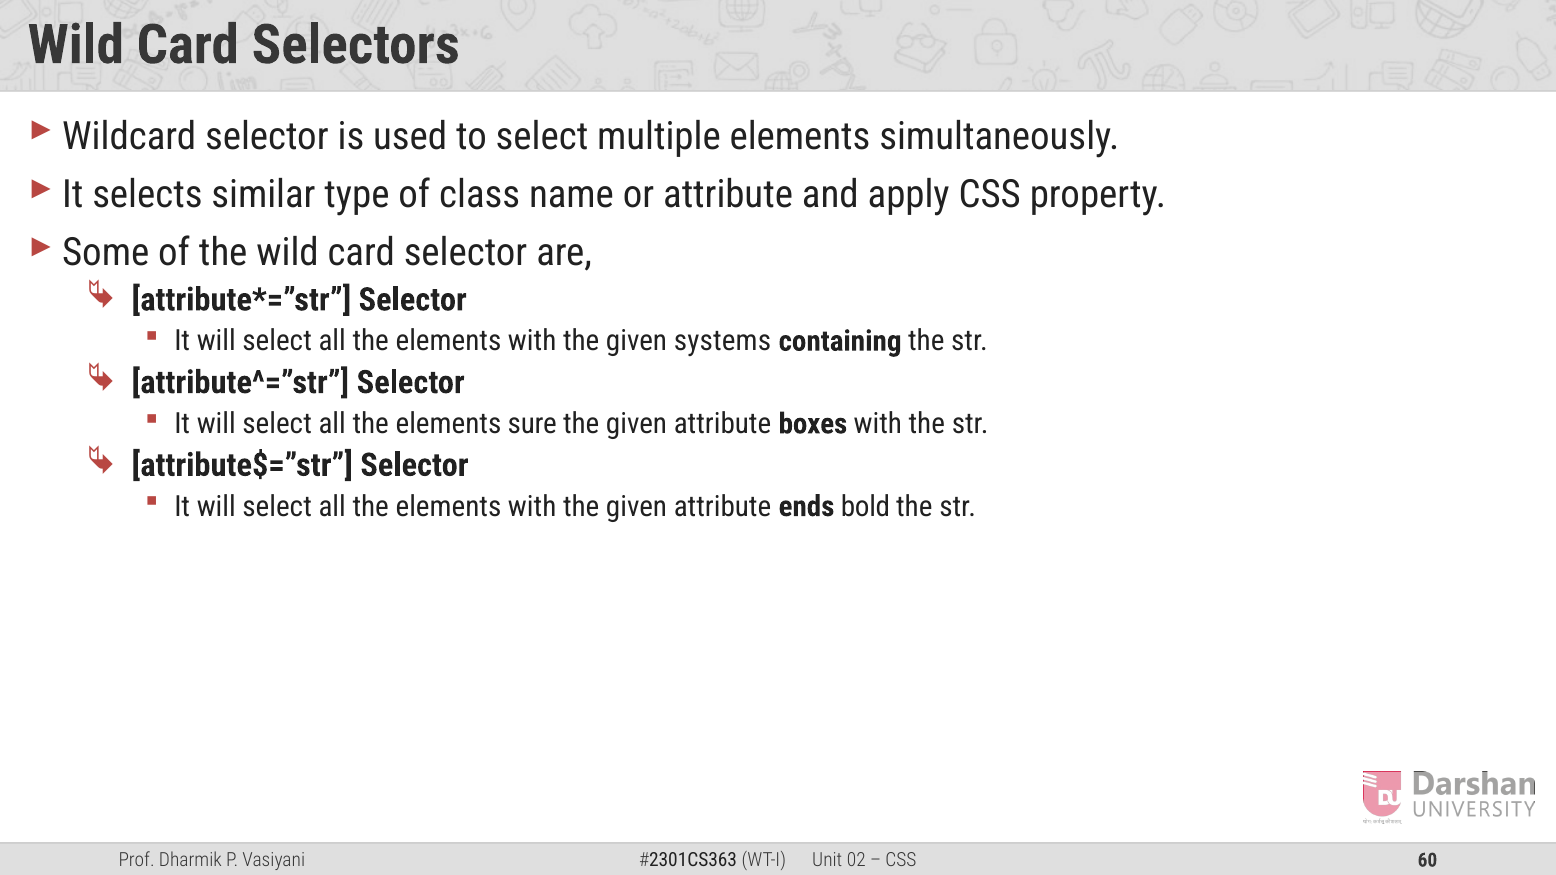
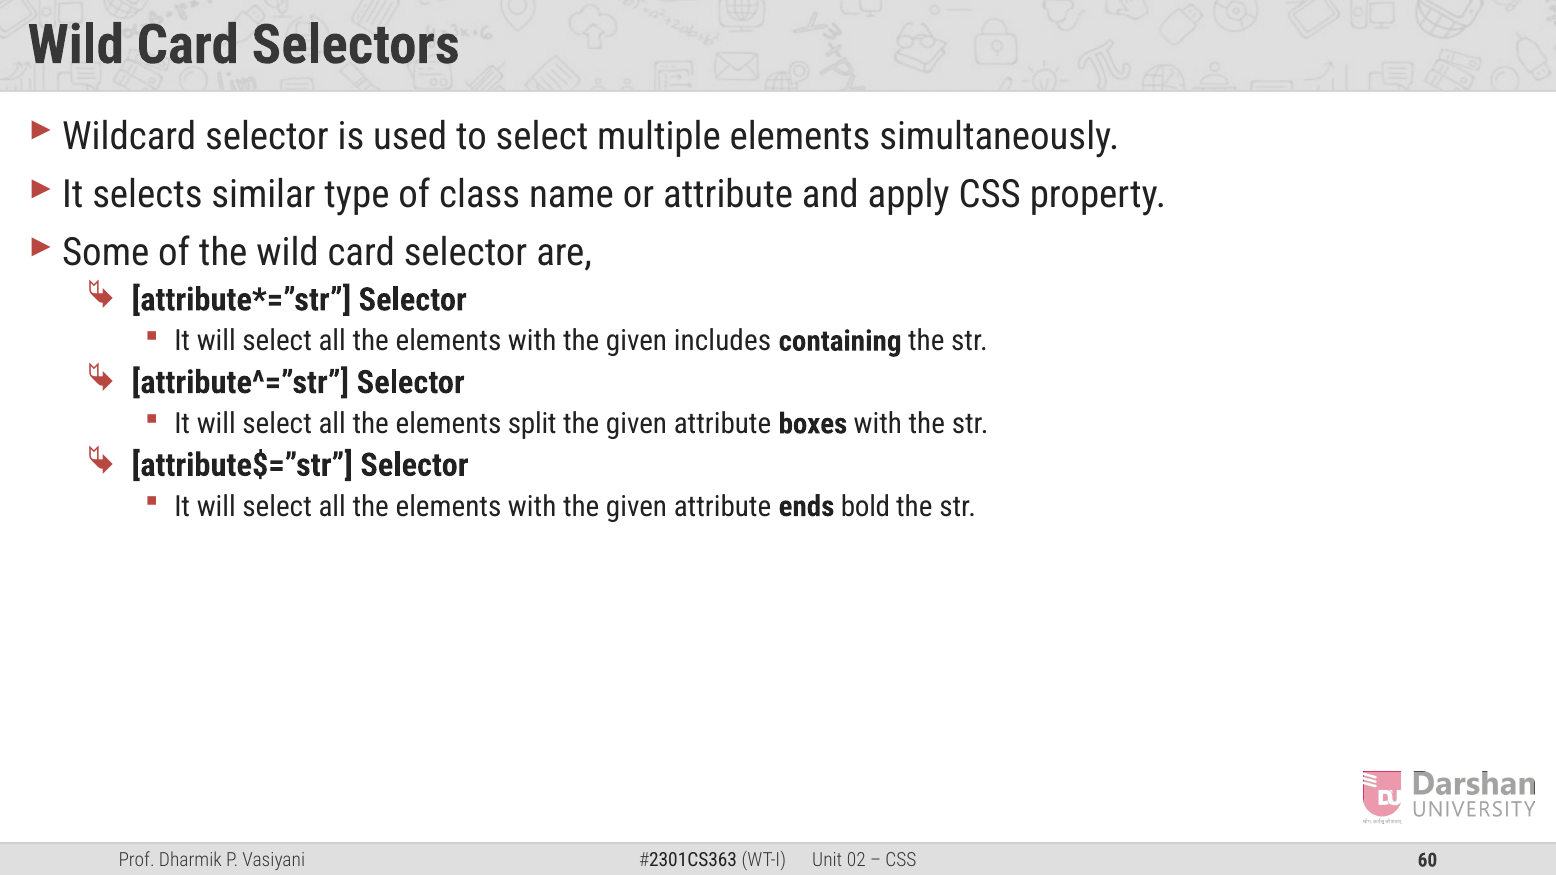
systems: systems -> includes (722, 341)
sure: sure -> split (532, 424)
